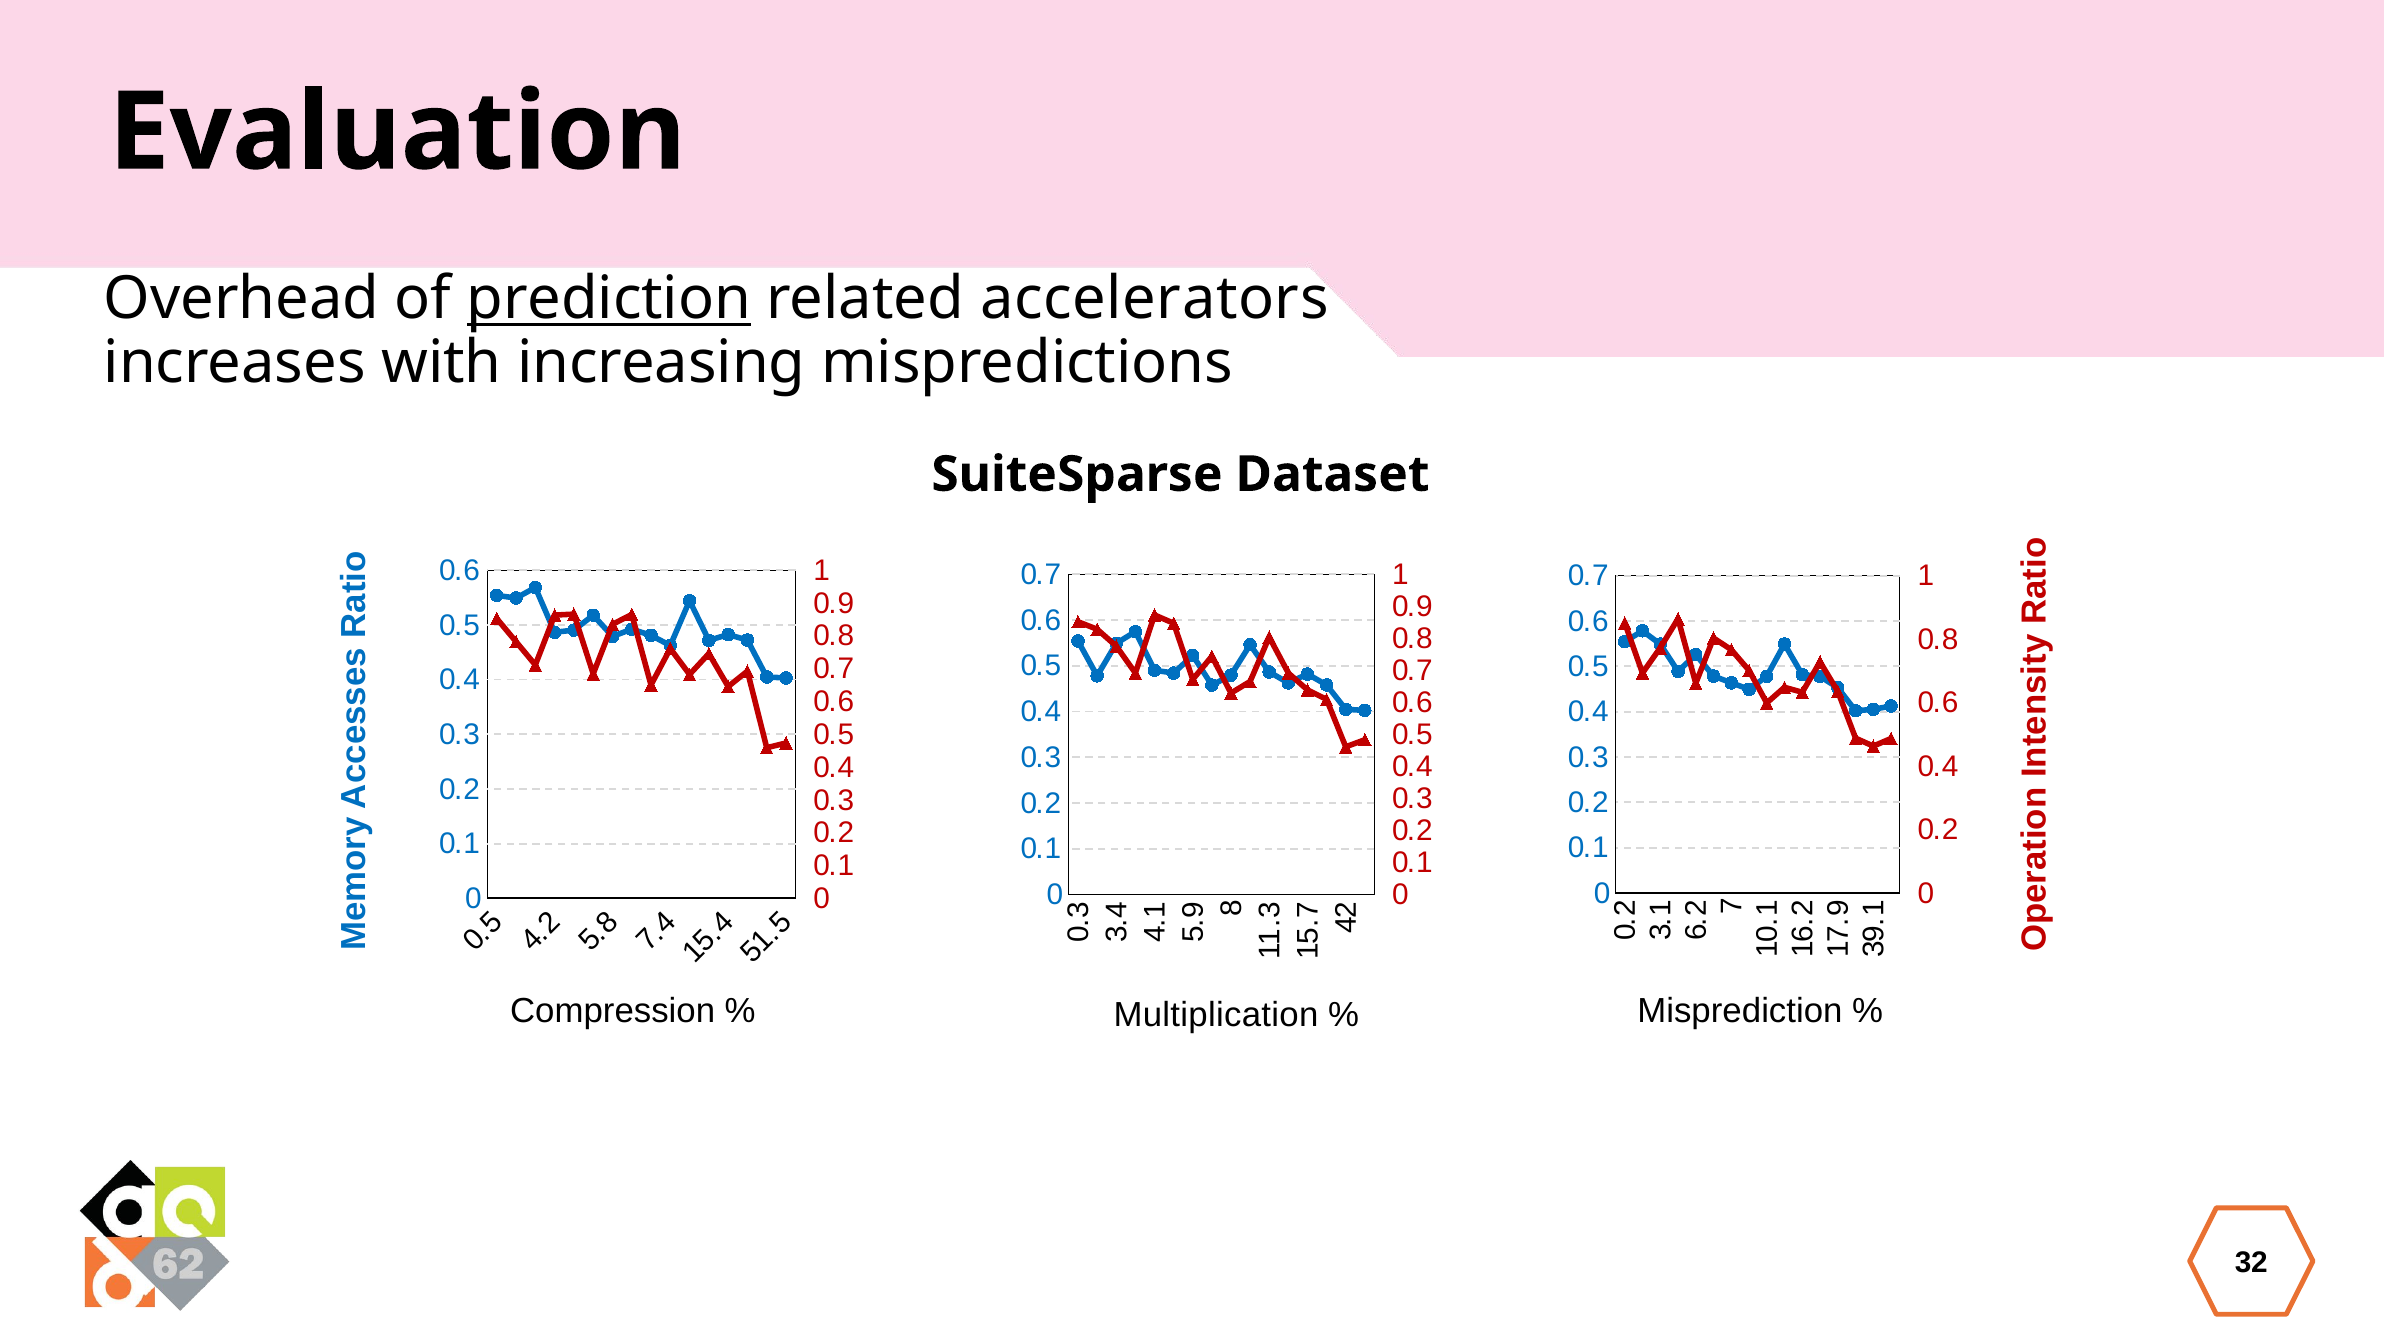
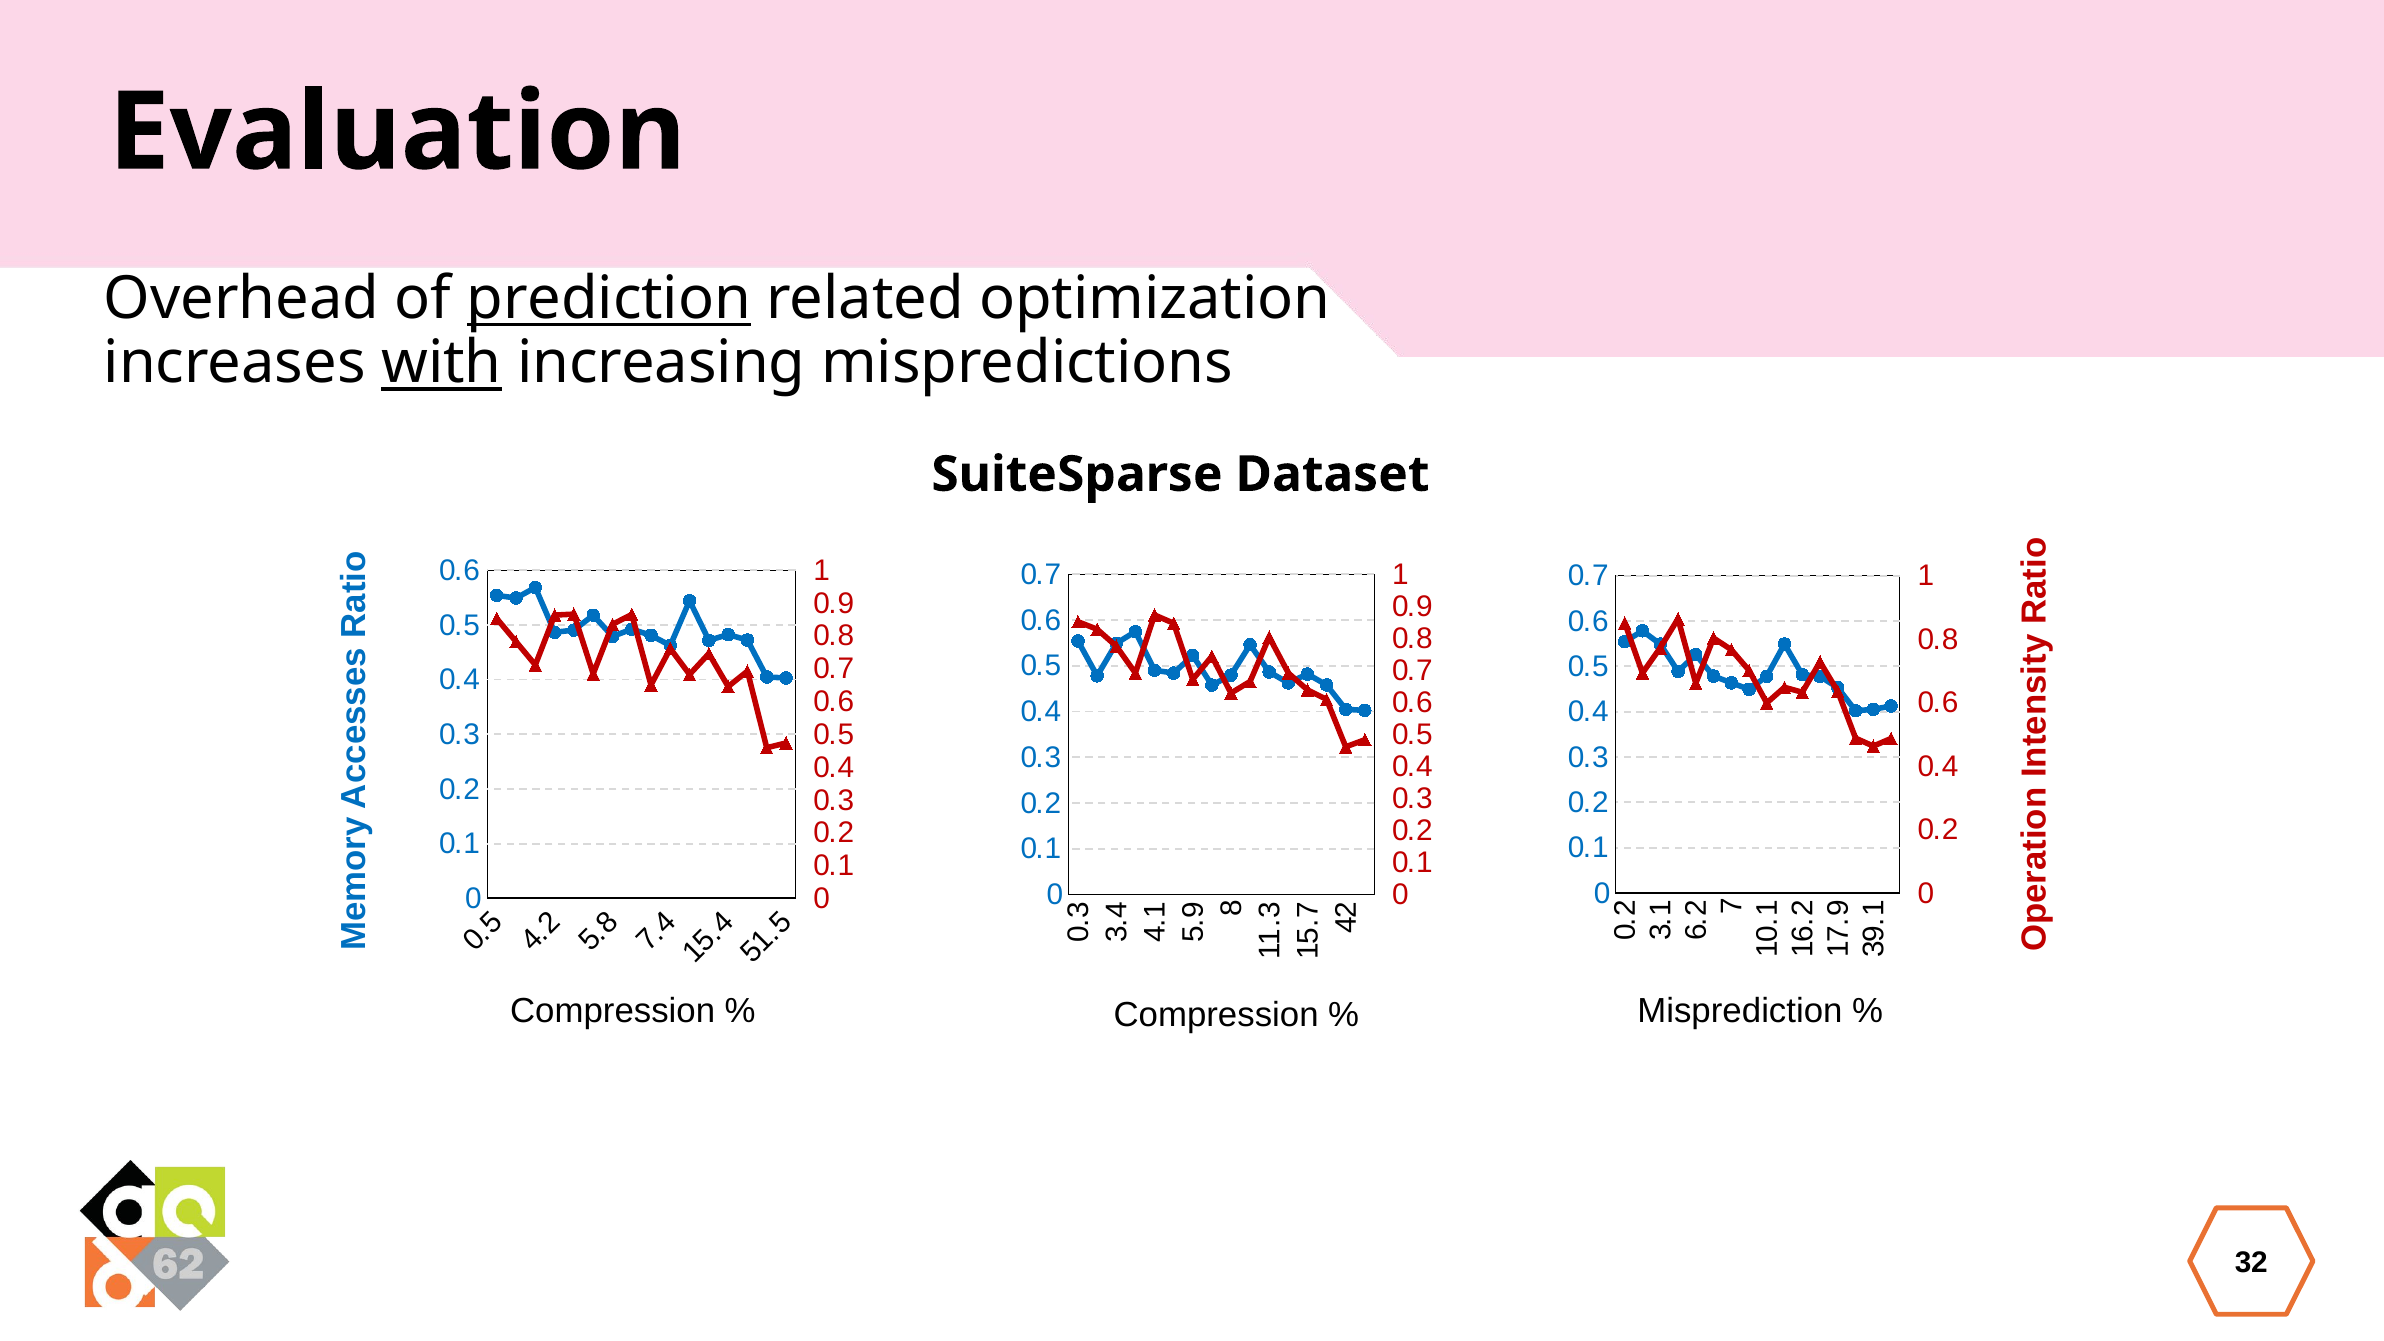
accelerators: accelerators -> optimization (1155, 299)
with underline: none -> present (441, 363)
Multiplication: Multiplication -> Compression (1216, 1015)
